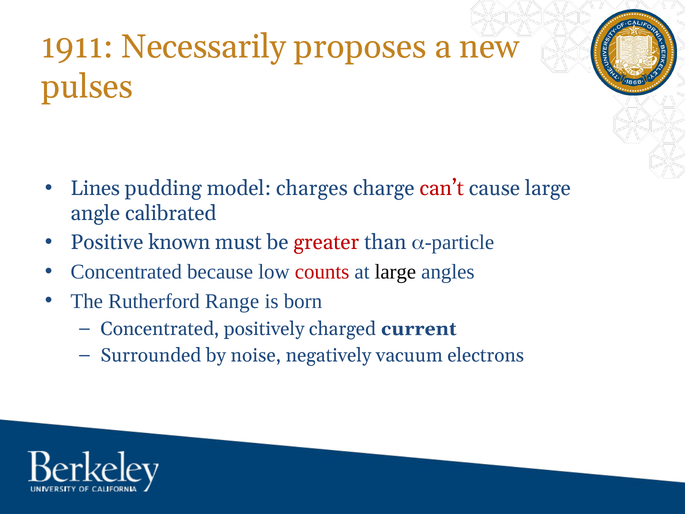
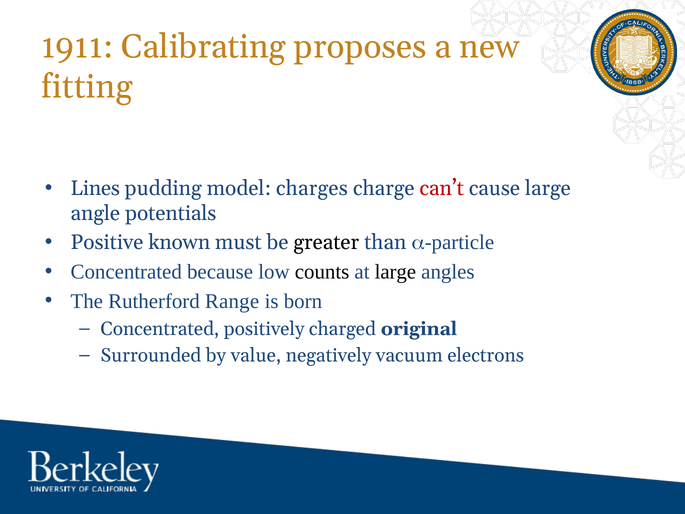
Necessarily: Necessarily -> Calibrating (204, 47)
pulses: pulses -> fitting (87, 87)
calibrated: calibrated -> potentials (171, 213)
greater colour: red -> black (326, 242)
counts colour: red -> black (322, 272)
current: current -> original (419, 329)
noise: noise -> value (256, 355)
